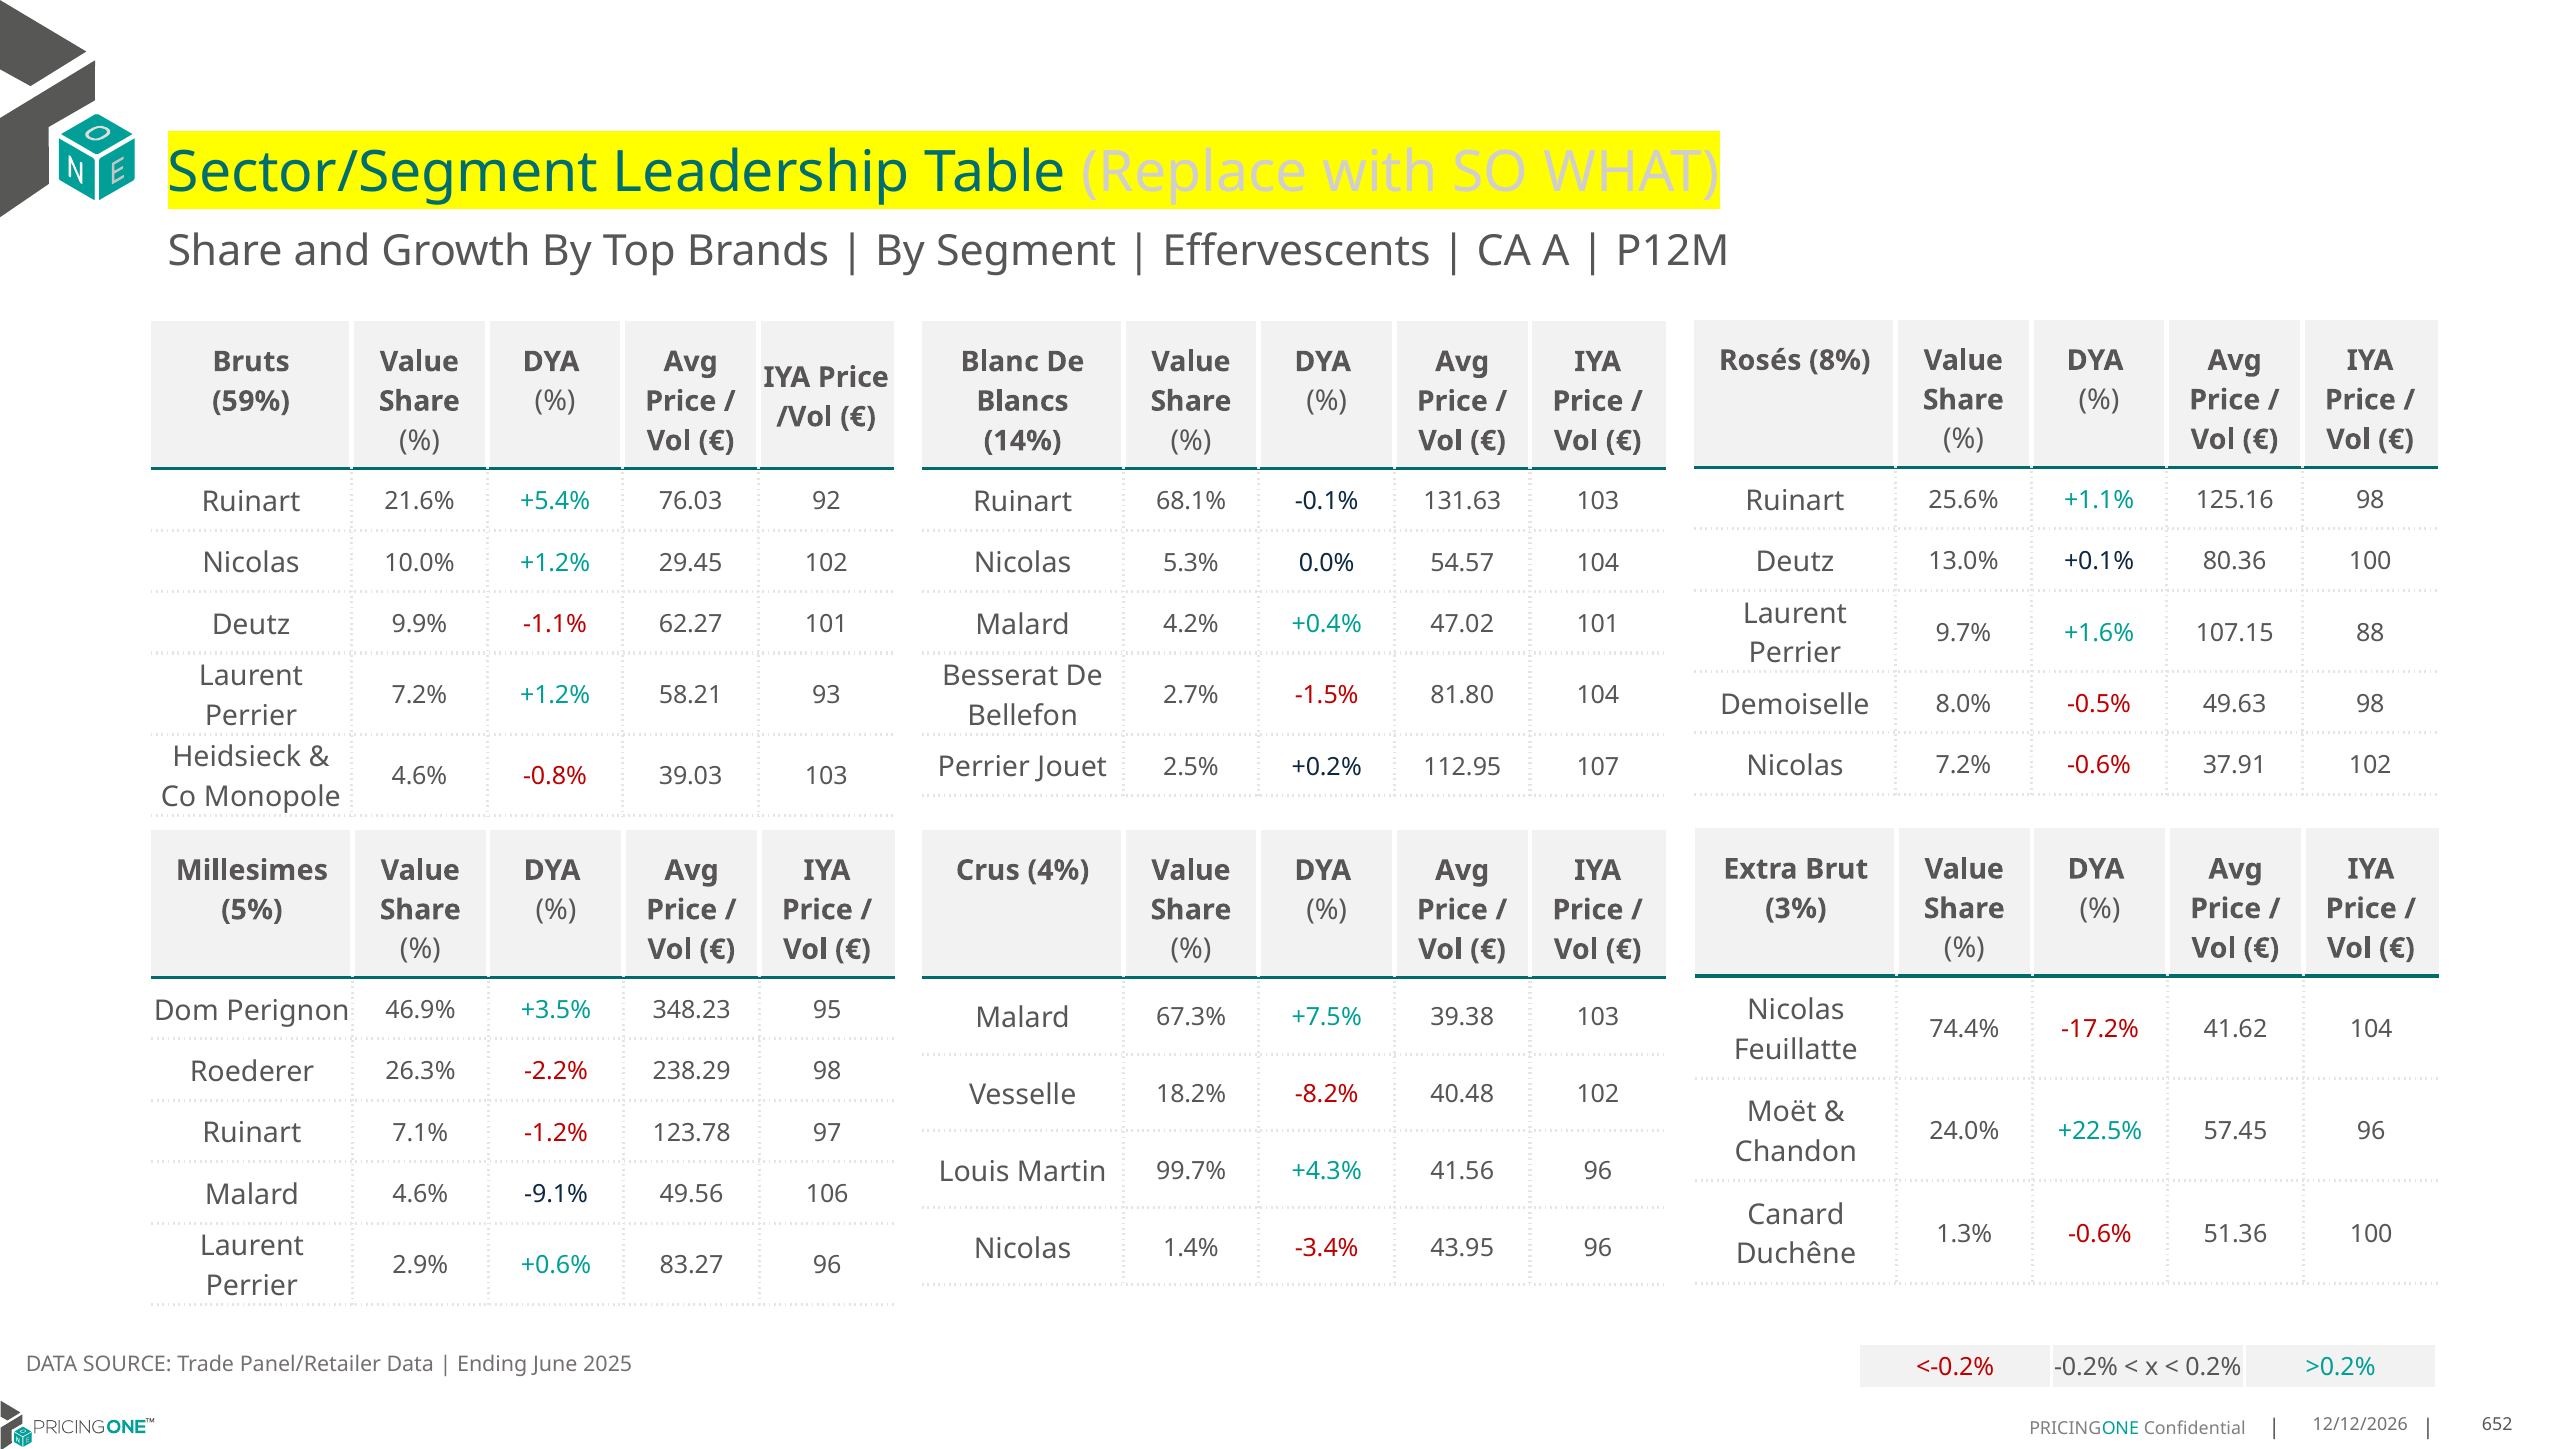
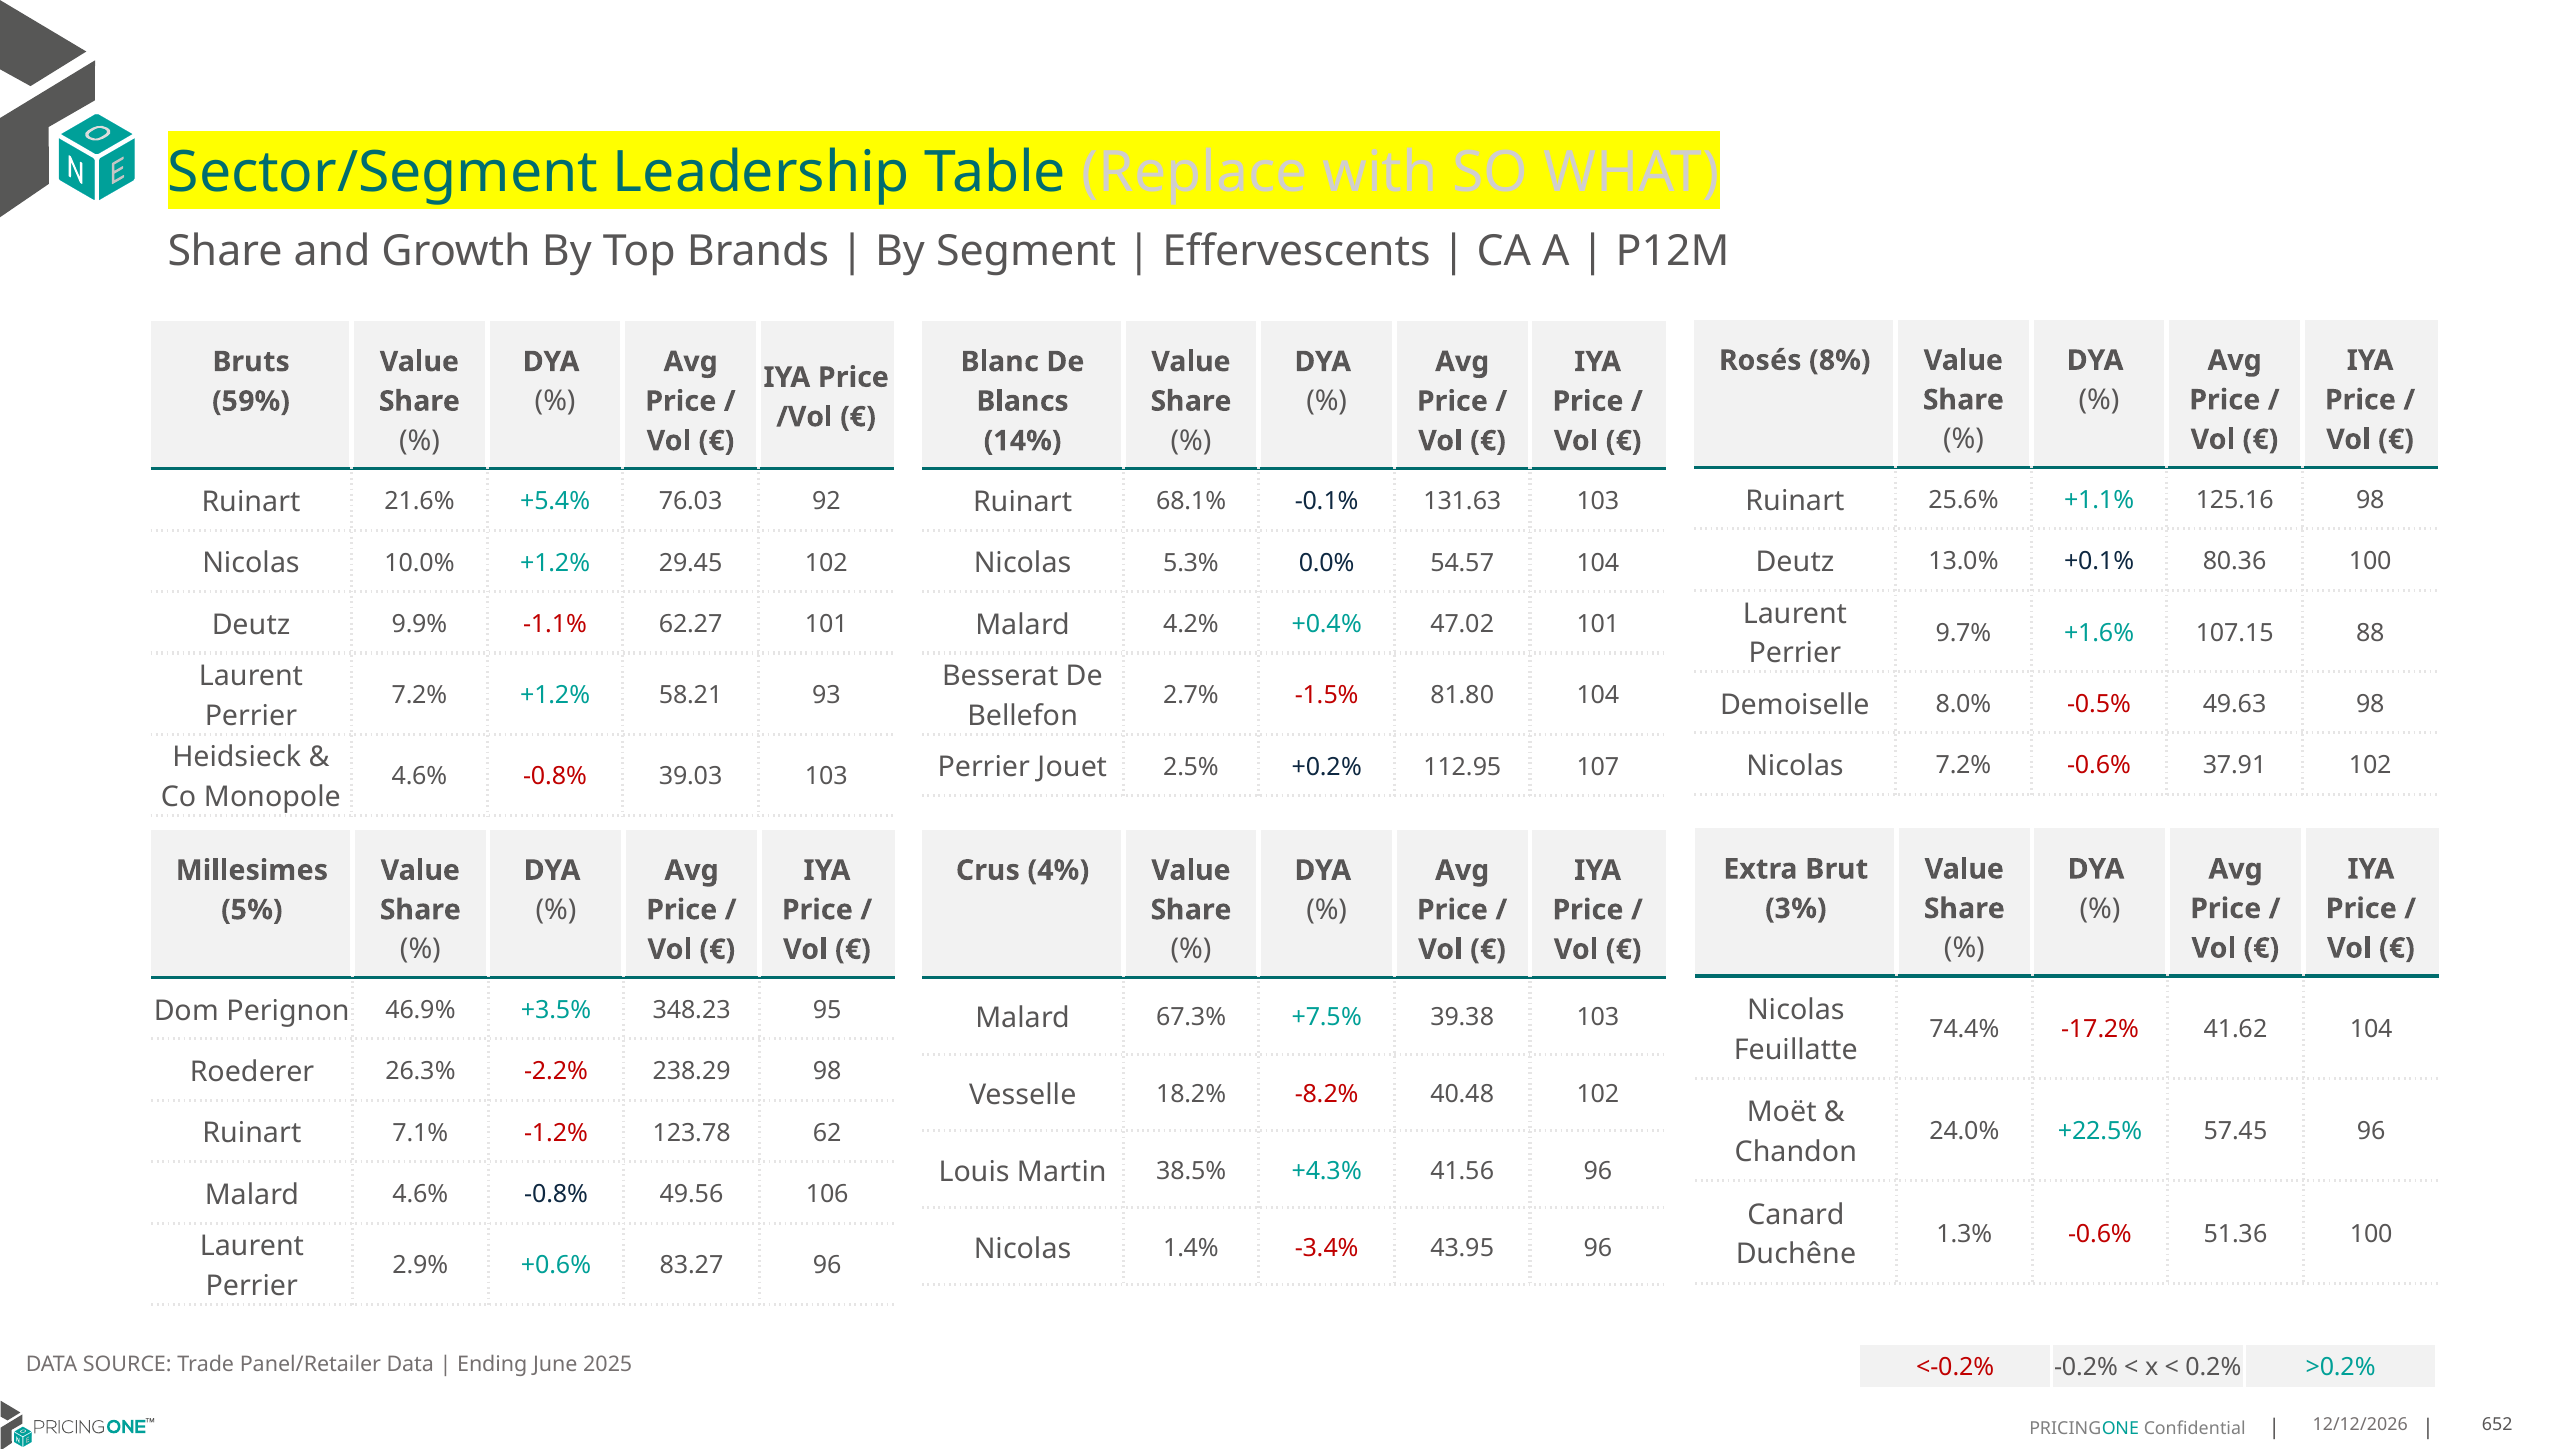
97: 97 -> 62 (827, 1133)
99.7%: 99.7% -> 38.5% (1191, 1171)
Malard 4.6% -9.1%: -9.1% -> -0.8% (556, 1194)
